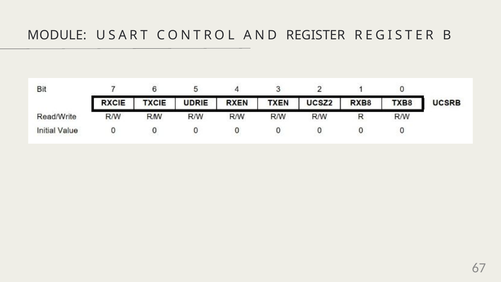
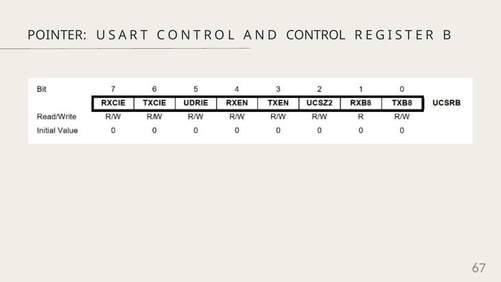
MODULE: MODULE -> POINTER (57, 35)
AND REGISTER: REGISTER -> CONTROL (316, 35)
